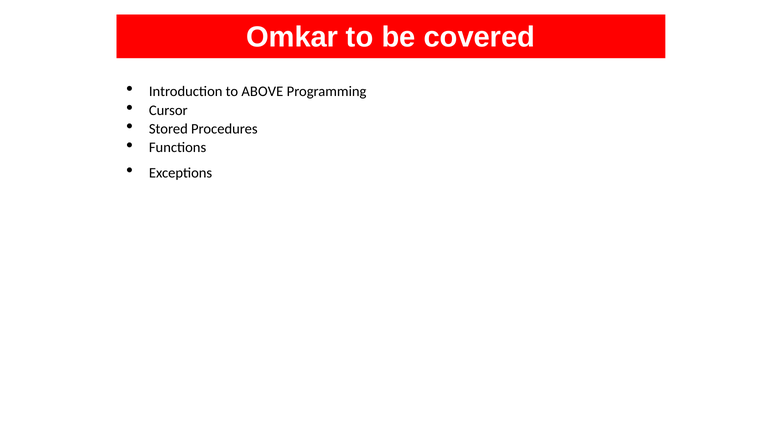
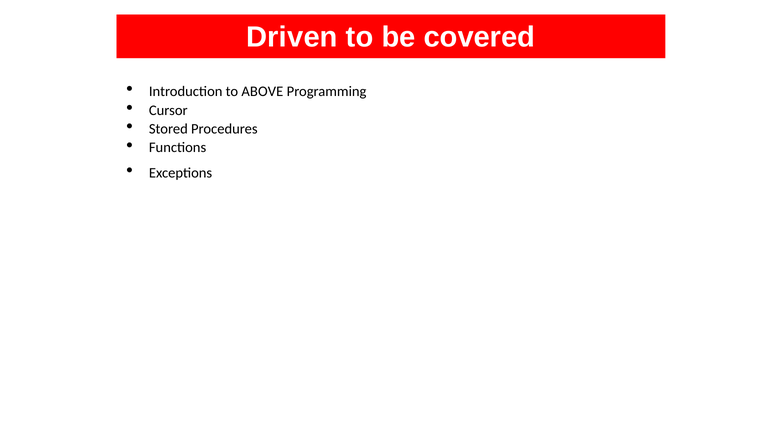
Omkar: Omkar -> Driven (292, 37)
